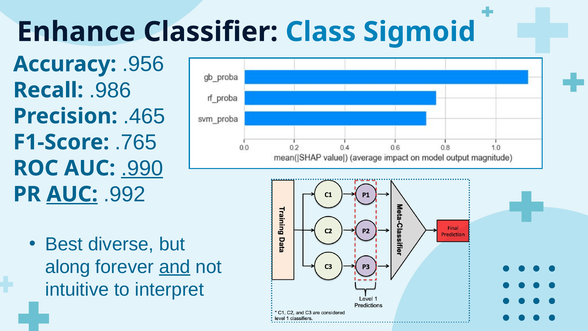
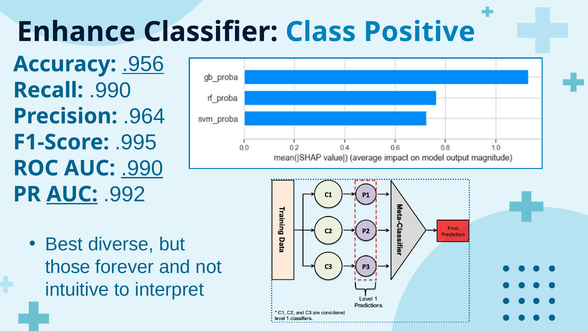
Sigmoid: Sigmoid -> Positive (419, 32)
.956 underline: none -> present (143, 64)
Recall .986: .986 -> .990 (110, 90)
.465: .465 -> .964 (144, 116)
.765: .765 -> .995 (136, 142)
along: along -> those (68, 267)
and underline: present -> none (175, 267)
